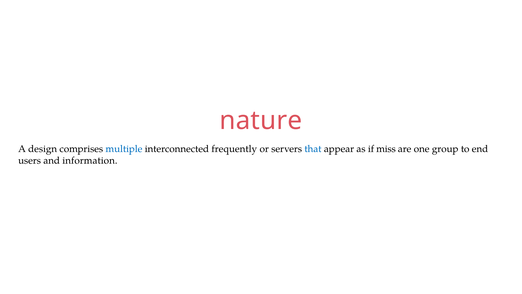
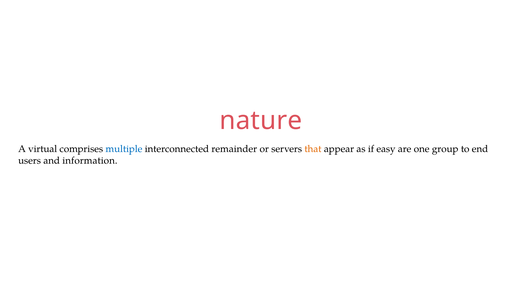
design: design -> virtual (43, 149)
frequently: frequently -> remainder (234, 149)
that colour: blue -> orange (313, 149)
miss: miss -> easy (386, 149)
